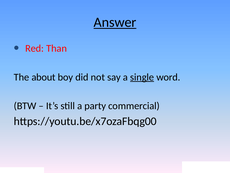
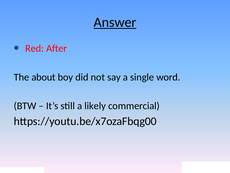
Than: Than -> After (57, 48)
single underline: present -> none (142, 77)
party: party -> likely (95, 106)
